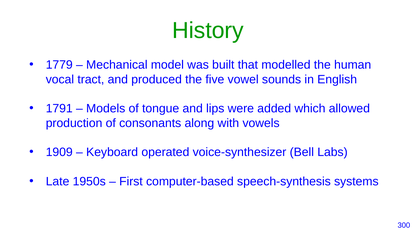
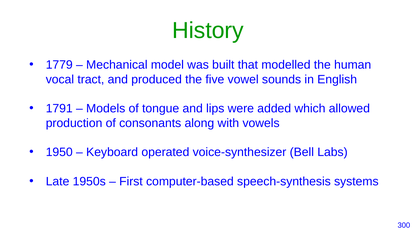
1909: 1909 -> 1950 (59, 152)
